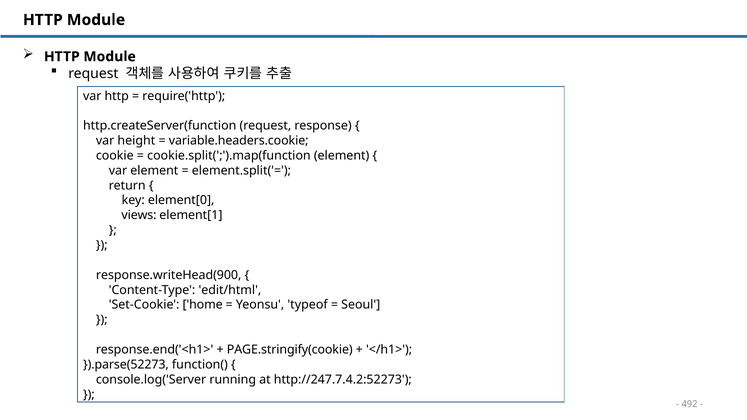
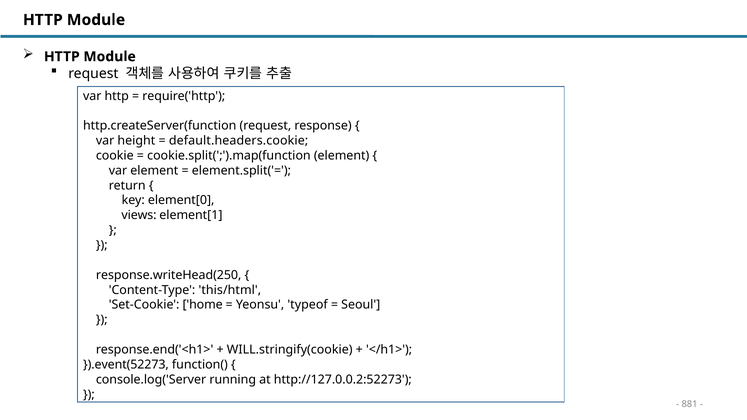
variable.headers.cookie: variable.headers.cookie -> default.headers.cookie (239, 141)
response.writeHead(900: response.writeHead(900 -> response.writeHead(250 (169, 275)
edit/html: edit/html -> this/html (230, 290)
PAGE.stringify(cookie: PAGE.stringify(cookie -> WILL.stringify(cookie (290, 350)
}).parse(52273: }).parse(52273 -> }).event(52273 (126, 365)
http://247.7.4.2:52273: http://247.7.4.2:52273 -> http://127.0.0.2:52273 (343, 380)
492: 492 -> 881 (690, 405)
